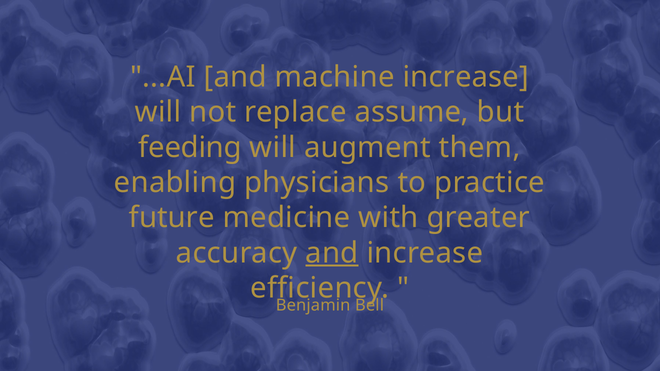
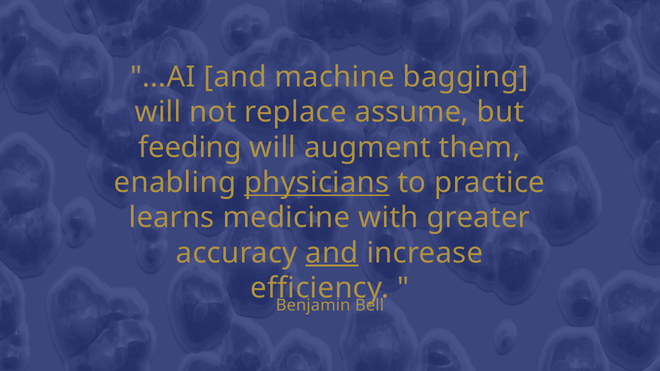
machine increase: increase -> bagging (466, 77)
physicians underline: none -> present (317, 183)
future: future -> learns (172, 218)
